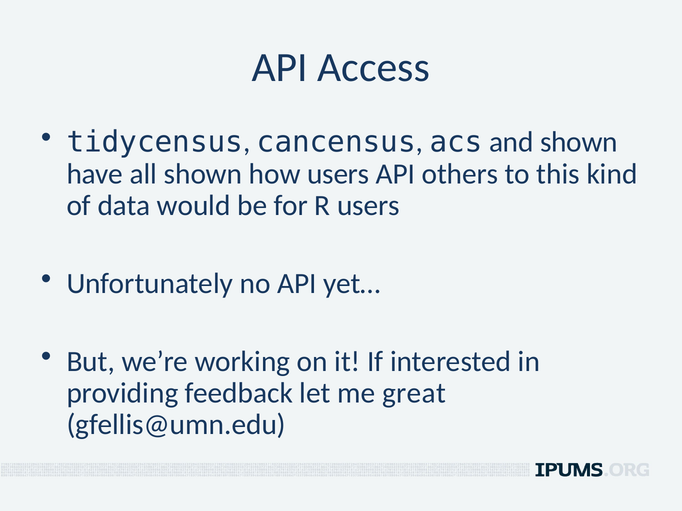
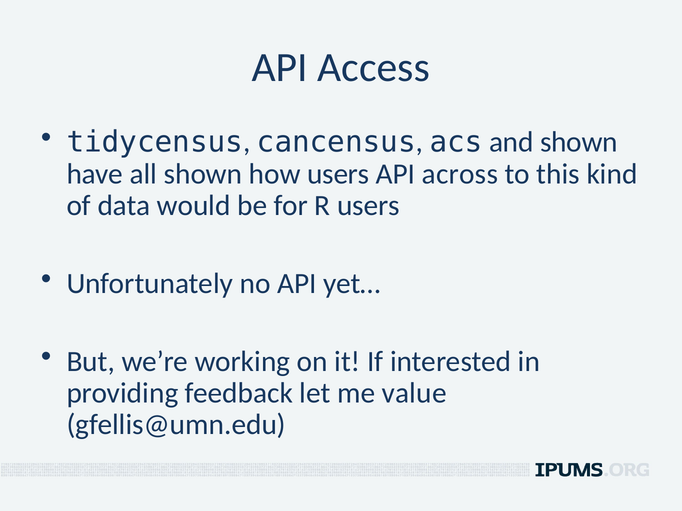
others: others -> across (460, 174)
great: great -> value (414, 393)
